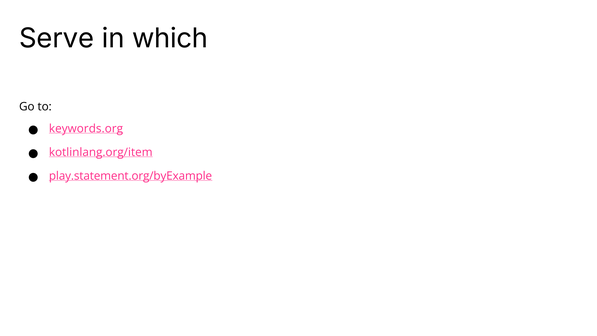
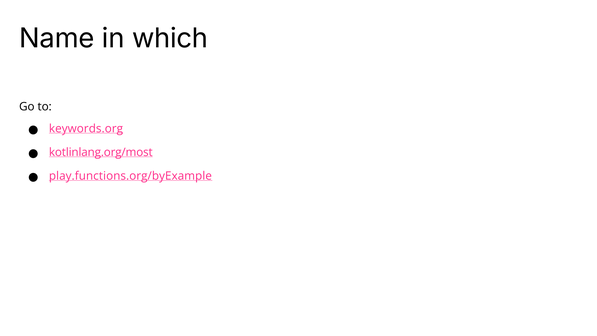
Serve: Serve -> Name (57, 38)
kotlinlang.org/item: kotlinlang.org/item -> kotlinlang.org/most (101, 152)
play.statement.org/byExample: play.statement.org/byExample -> play.functions.org/byExample (130, 176)
